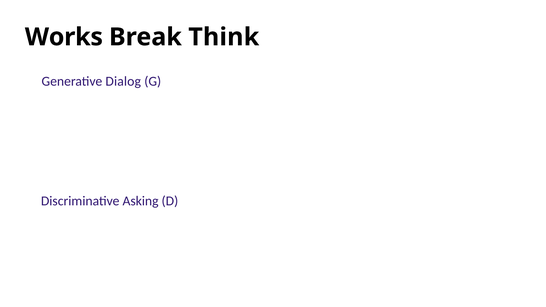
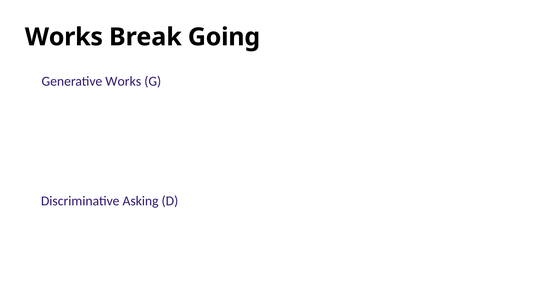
Think: Think -> Going (224, 37)
Generative Dialog: Dialog -> Works (123, 81)
